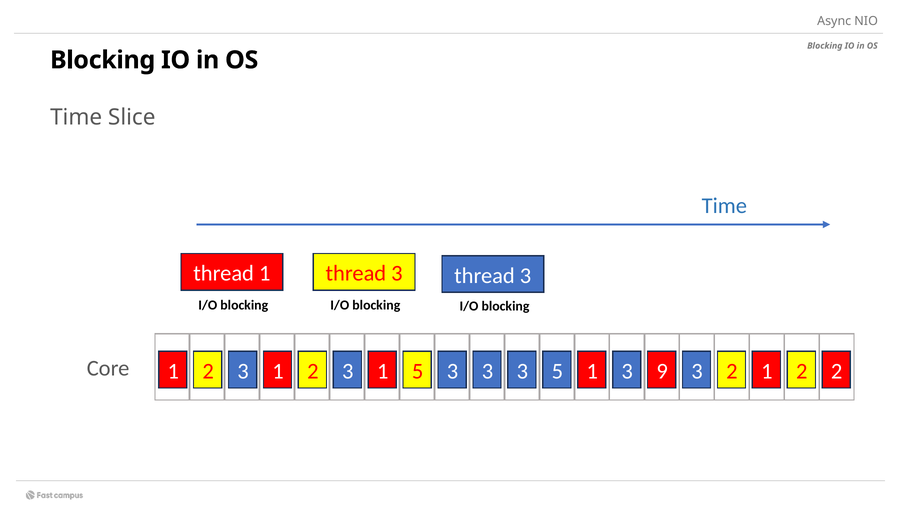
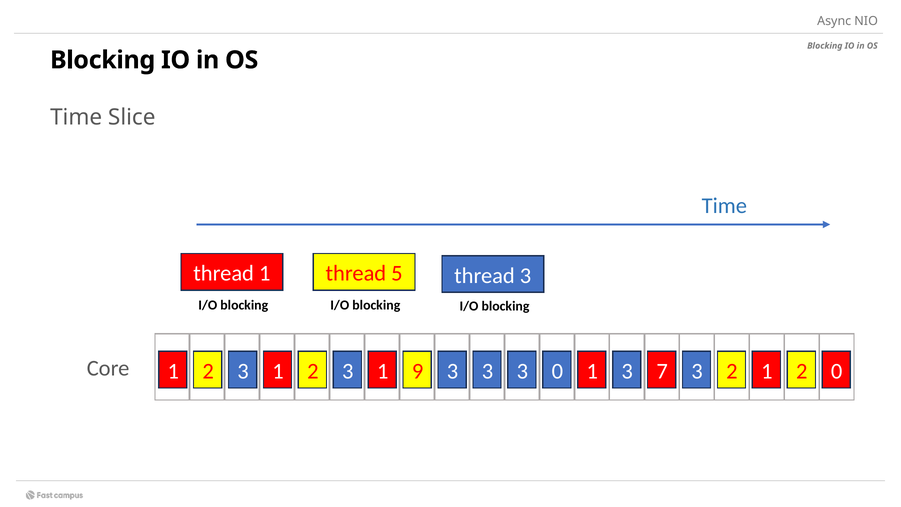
1 thread 3: 3 -> 5 (397, 273)
1 5: 5 -> 9 (418, 371)
3 5: 5 -> 0 (557, 371)
9: 9 -> 7 (662, 371)
2 1 2: 2 -> 0 (837, 371)
